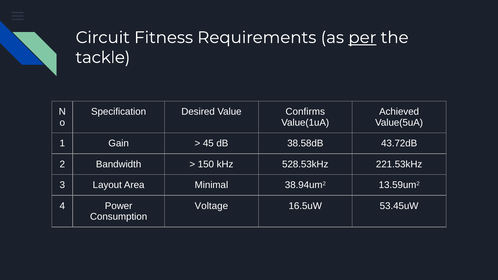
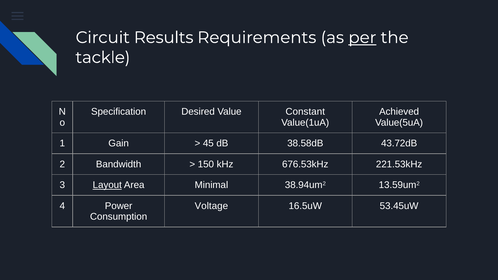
Fitness: Fitness -> Results (164, 38)
Confirms: Confirms -> Constant (305, 112)
528.53kHz: 528.53kHz -> 676.53kHz (305, 164)
Layout underline: none -> present (107, 185)
